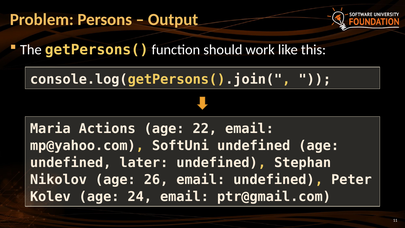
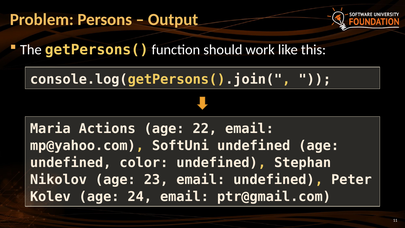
later: later -> color (144, 163)
26: 26 -> 23 (156, 180)
